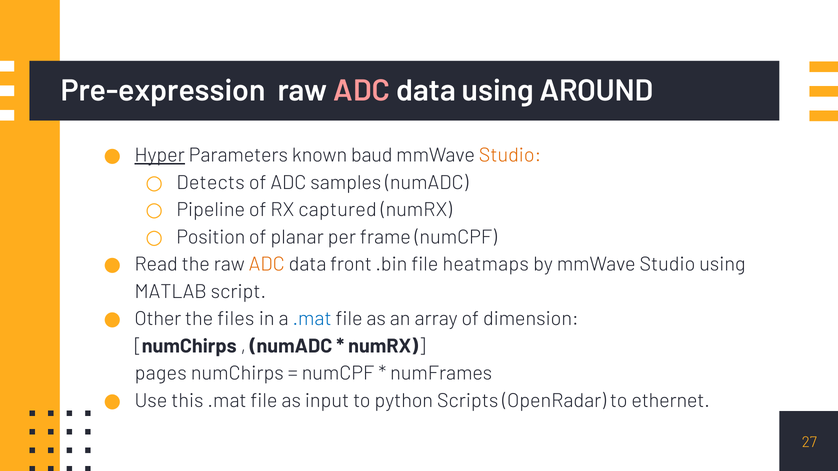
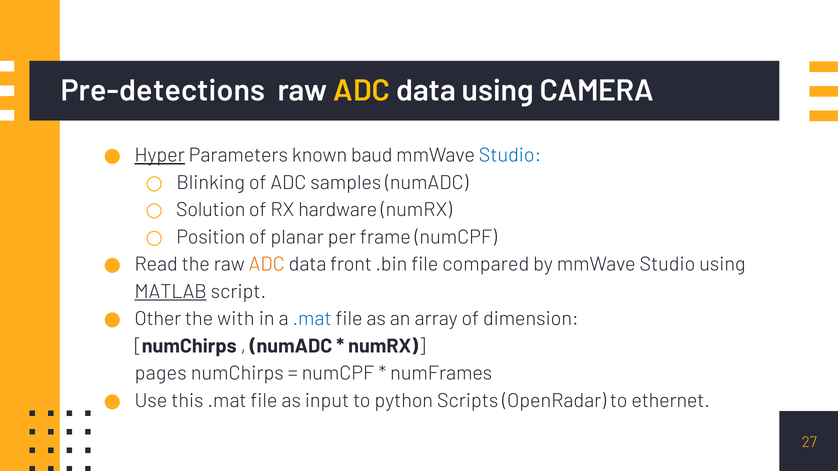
Pre-expression: Pre-expression -> Pre-detections (163, 91)
ADC colour: pink -> yellow (362, 91)
AROUND: AROUND -> CAMERA (597, 91)
Studio colour: orange -> blue (510, 155)
Detects: Detects -> Blinking (211, 183)
Pipeline: Pipeline -> Solution (211, 210)
captured: captured -> hardware (338, 210)
heatmaps: heatmaps -> compared (486, 265)
MATLAB underline: none -> present (171, 292)
files: files -> with (236, 319)
